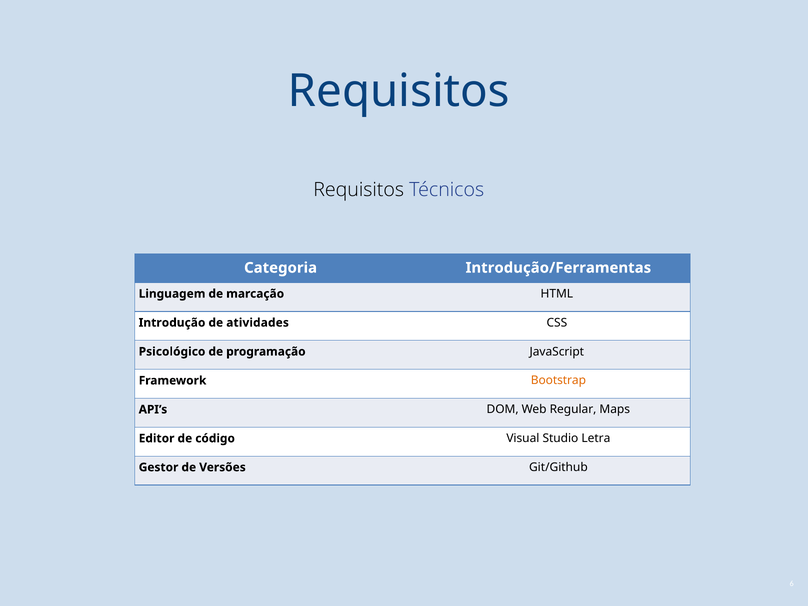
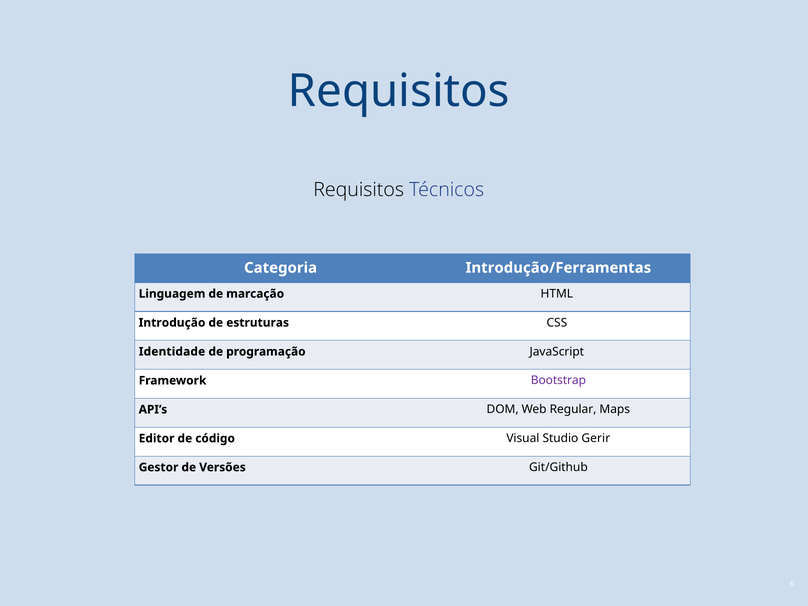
atividades: atividades -> estruturas (258, 323)
Psicológico: Psicológico -> Identidade (172, 352)
Bootstrap colour: orange -> purple (558, 381)
Letra: Letra -> Gerir (596, 438)
